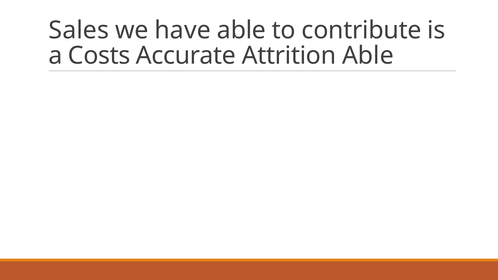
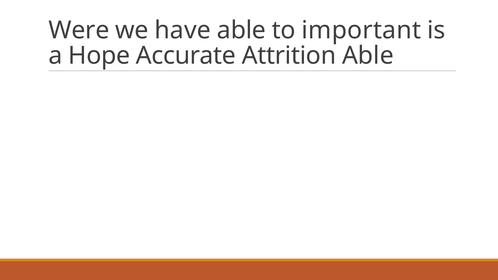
Sales: Sales -> Were (79, 30)
contribute: contribute -> important (361, 30)
Costs: Costs -> Hope (99, 56)
